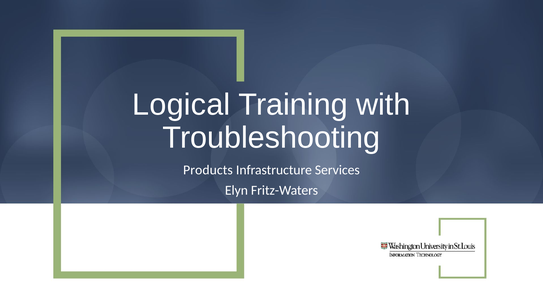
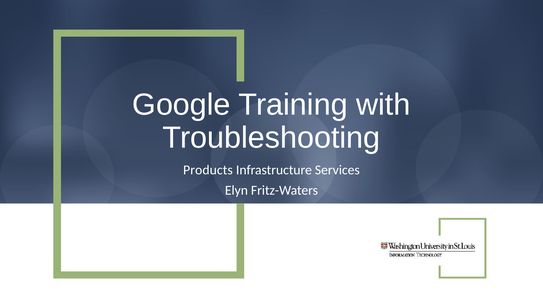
Logical: Logical -> Google (181, 105)
